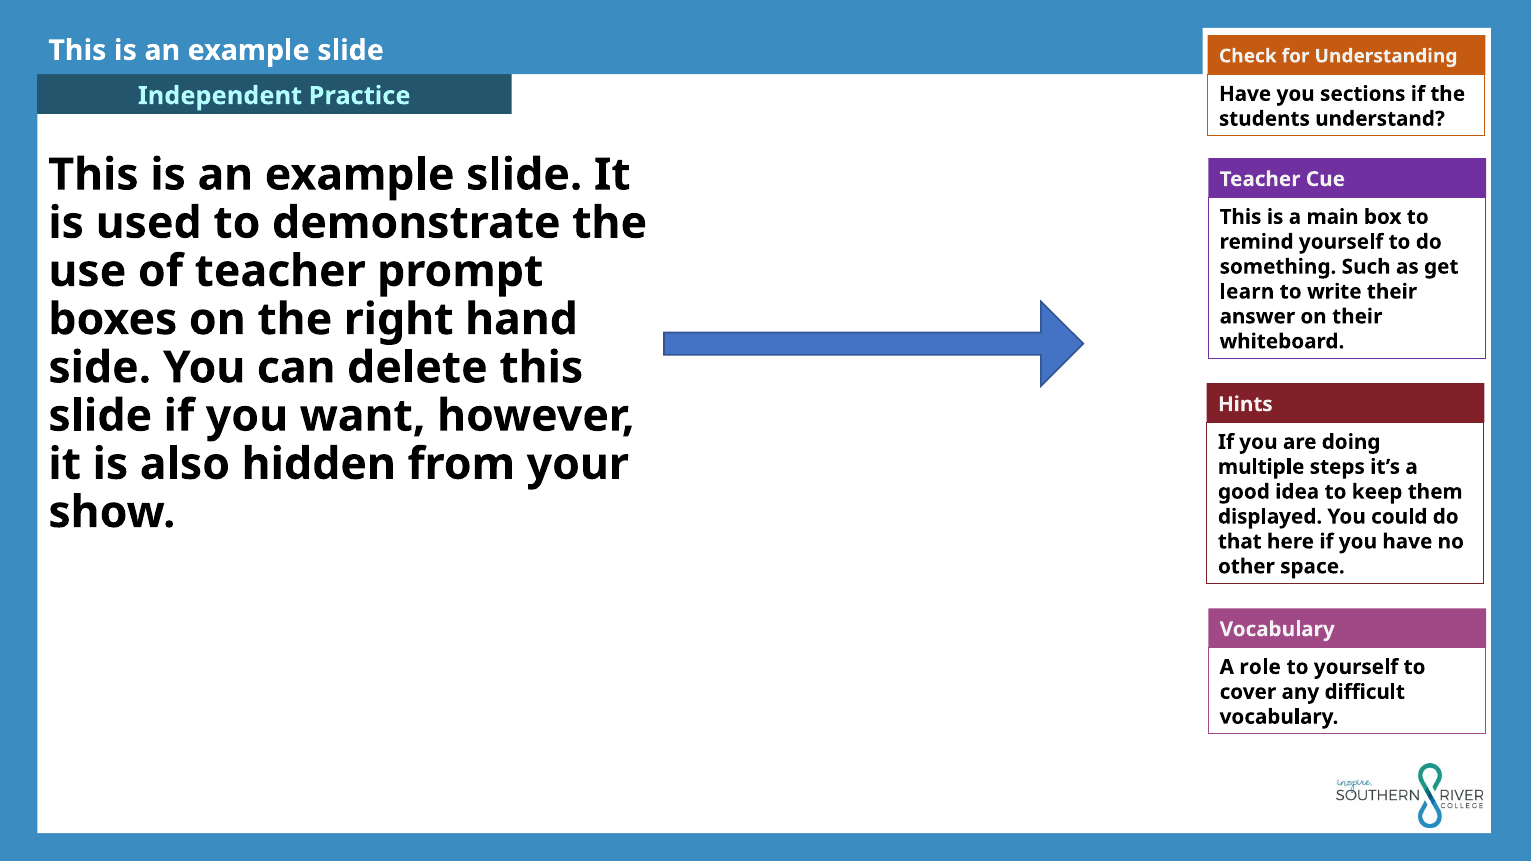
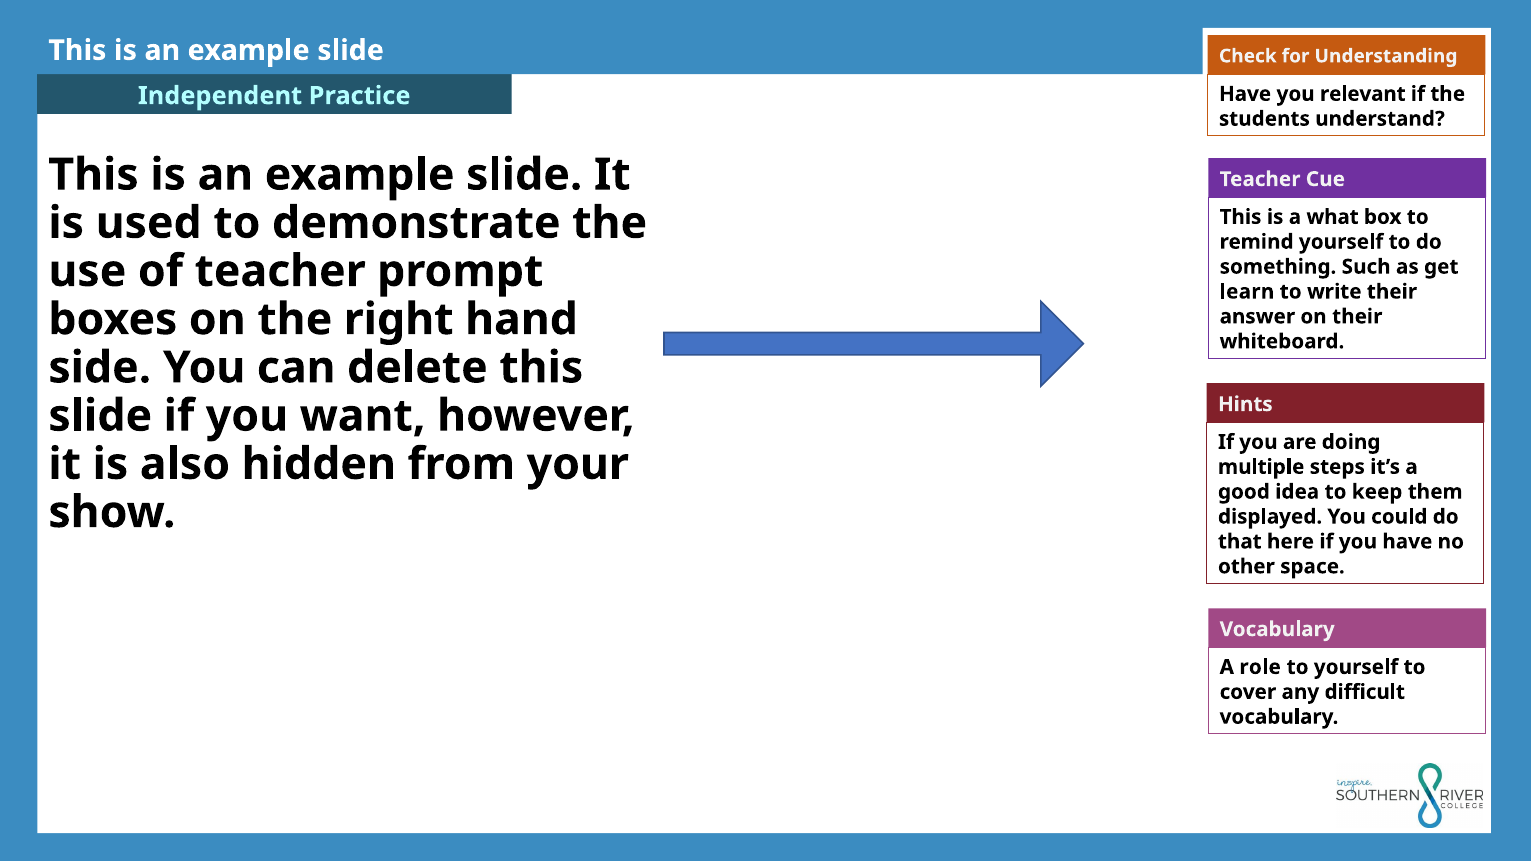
sections: sections -> relevant (1363, 94)
main: main -> what (1333, 217)
